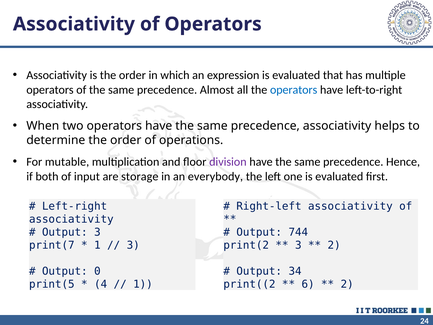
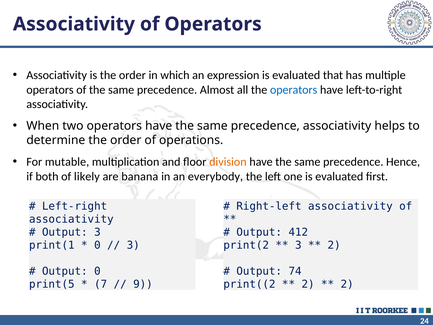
division colour: purple -> orange (228, 162)
input: input -> likely (87, 176)
storage: storage -> banana (140, 176)
744: 744 -> 412 (298, 232)
print(7: print(7 -> print(1 (52, 245)
1: 1 -> 0 (97, 245)
34: 34 -> 74 (295, 271)
4: 4 -> 7 (101, 284)
1: 1 -> 9 (143, 284)
6: 6 -> 2 (308, 284)
